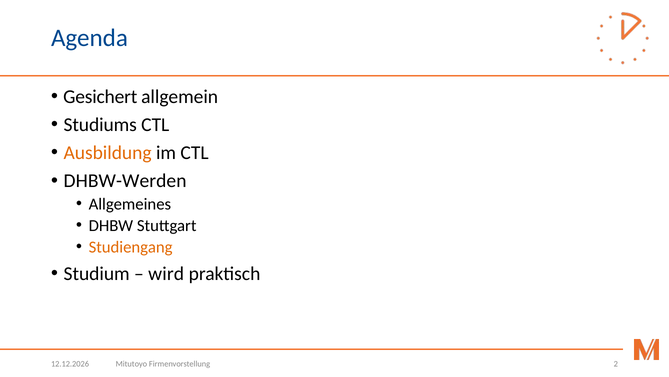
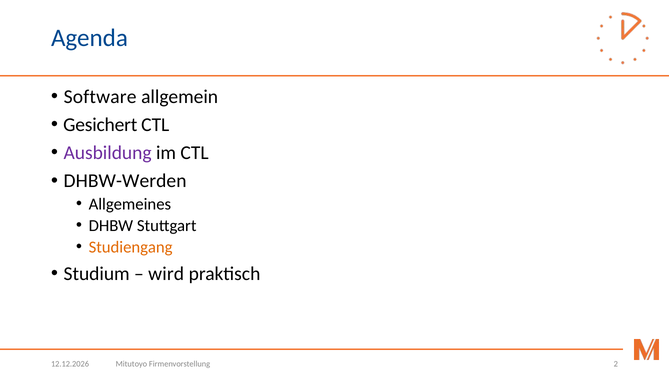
Gesichert: Gesichert -> Software (100, 96)
Studiums: Studiums -> Gesichert (100, 124)
Ausbildung colour: orange -> purple (108, 152)
